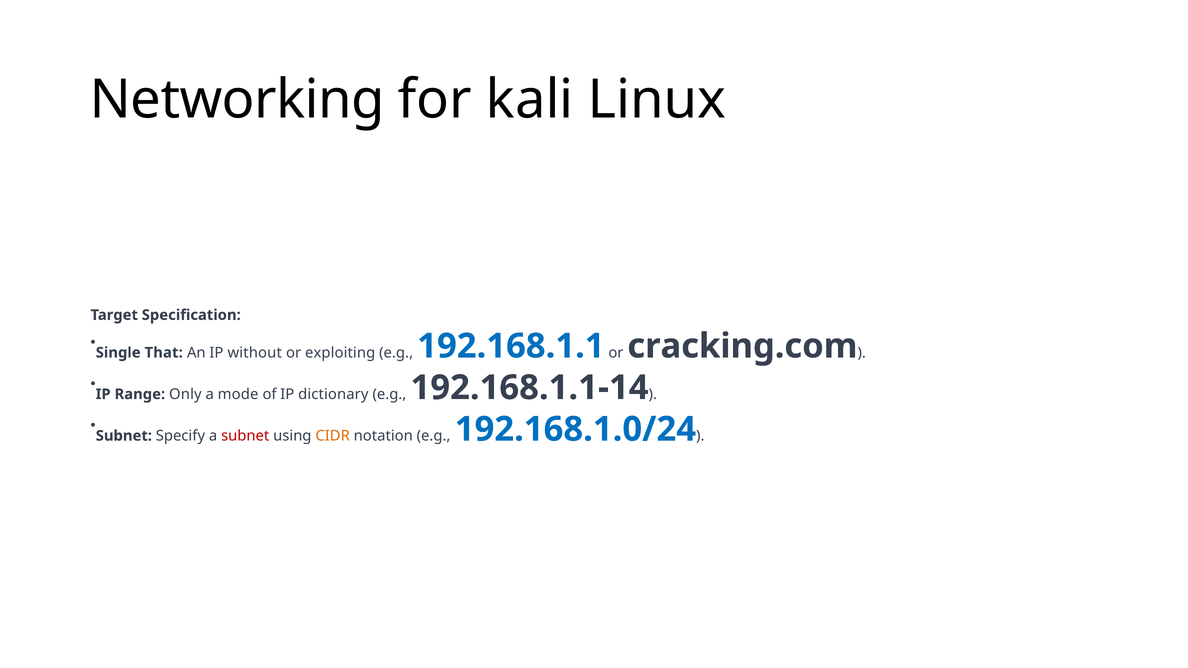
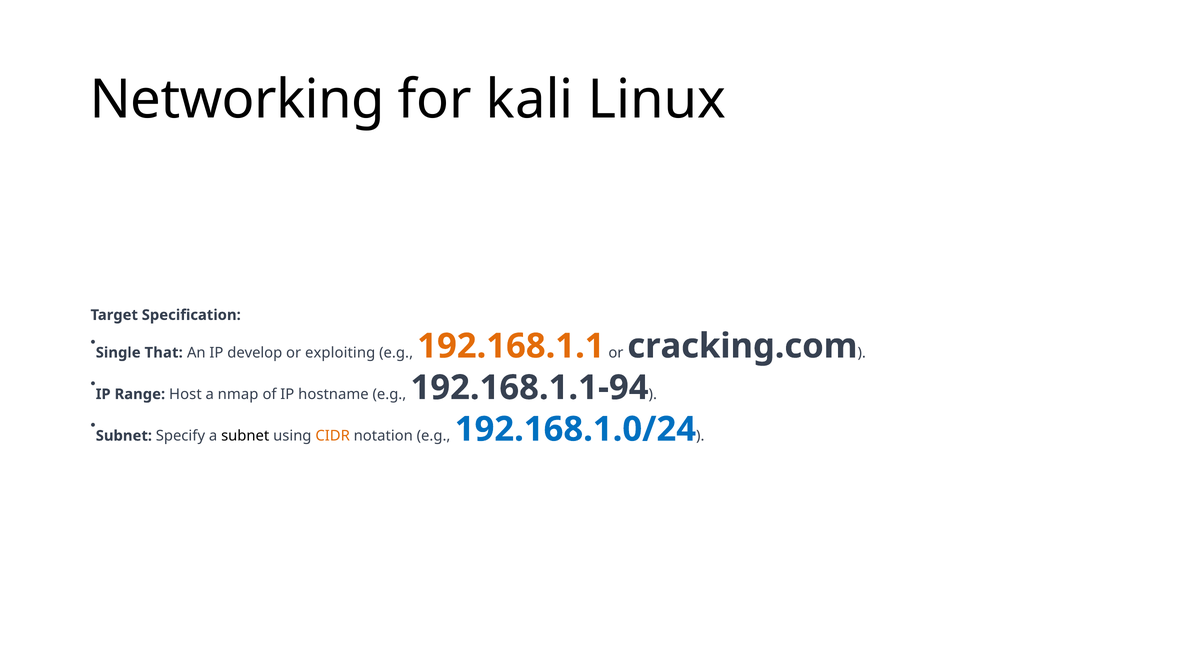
without: without -> develop (255, 353)
192.168.1.1 colour: blue -> orange (511, 346)
Only: Only -> Host (185, 394)
mode: mode -> nmap (238, 394)
dictionary: dictionary -> hostname (333, 394)
192.168.1.1-14: 192.168.1.1-14 -> 192.168.1.1-94 (530, 388)
subnet colour: red -> black (245, 436)
